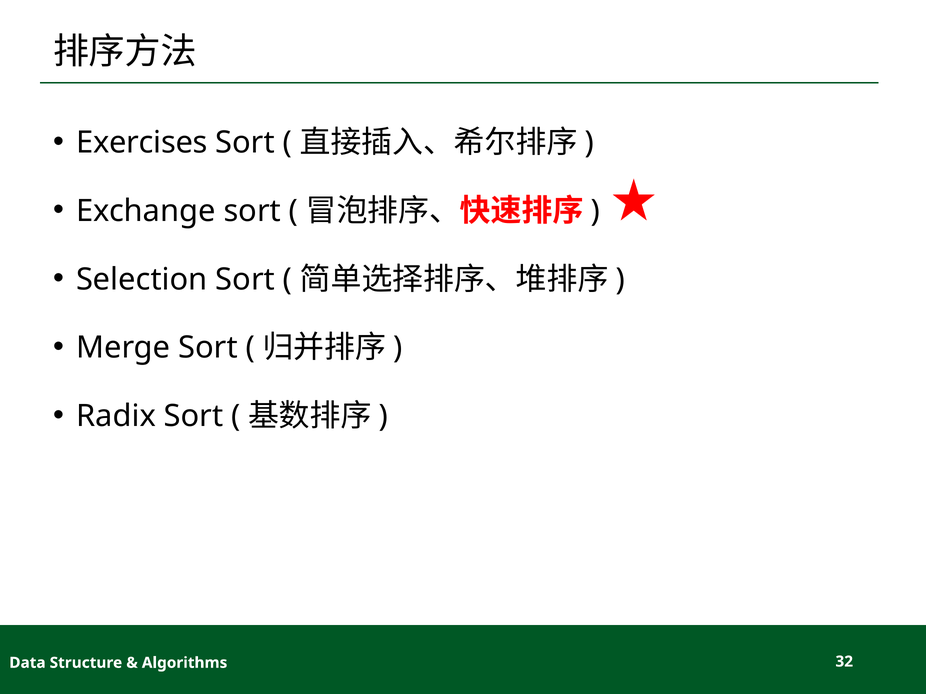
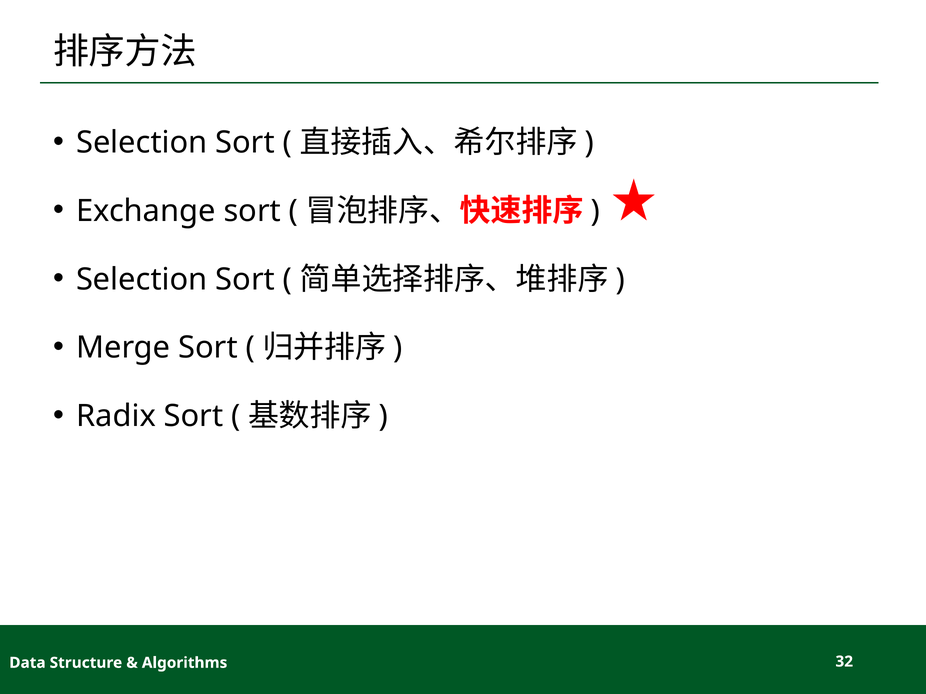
Exercises: Exercises -> Selection (142, 143)
